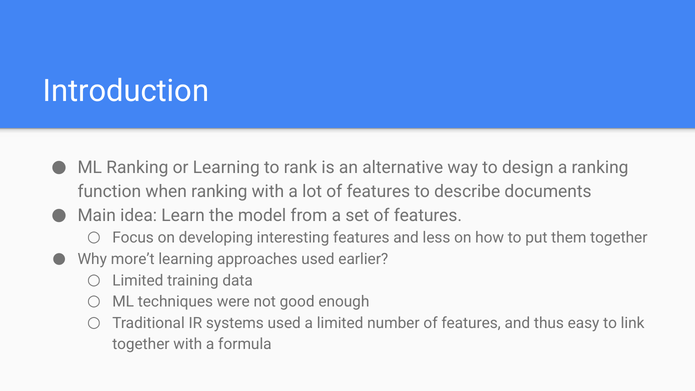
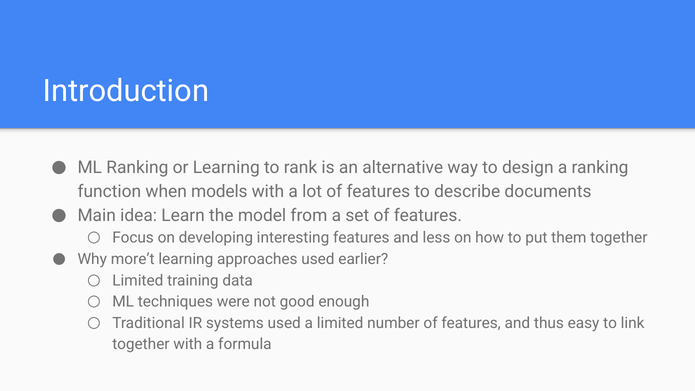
when ranking: ranking -> models (219, 192)
